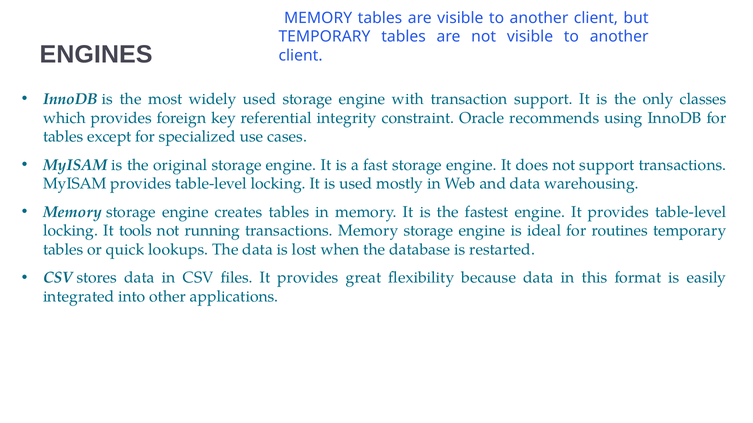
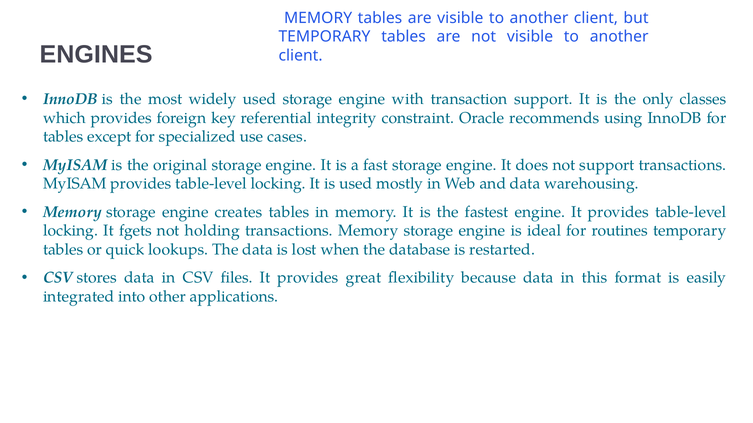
tools: tools -> fgets (135, 231)
running: running -> holding (212, 231)
